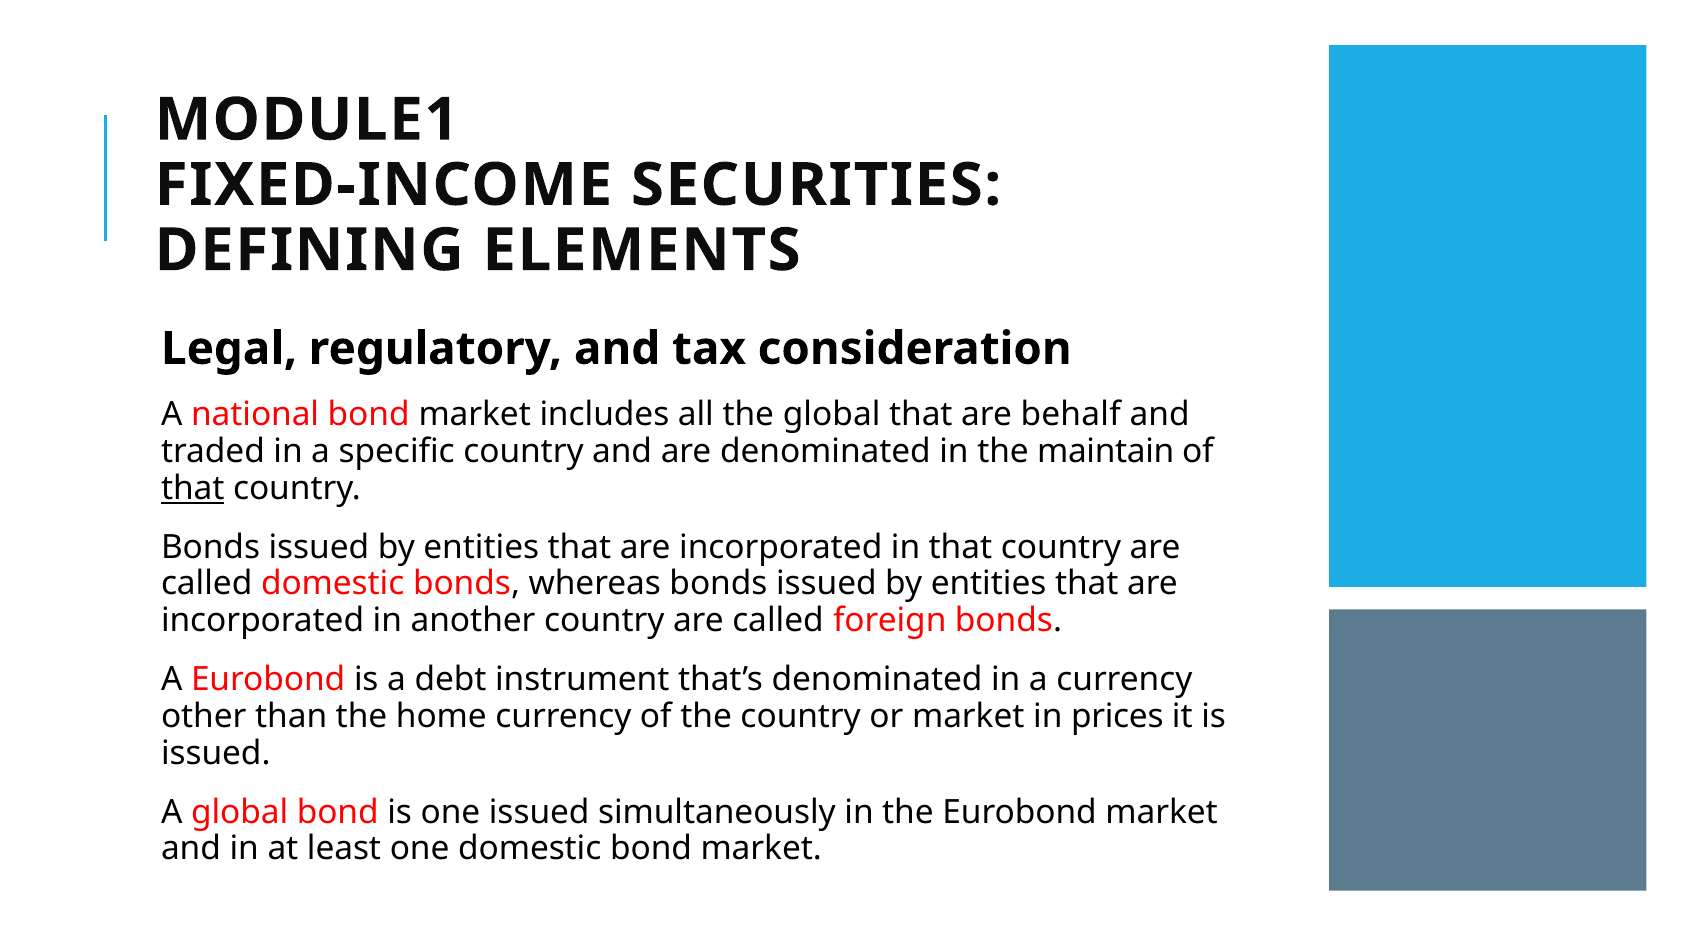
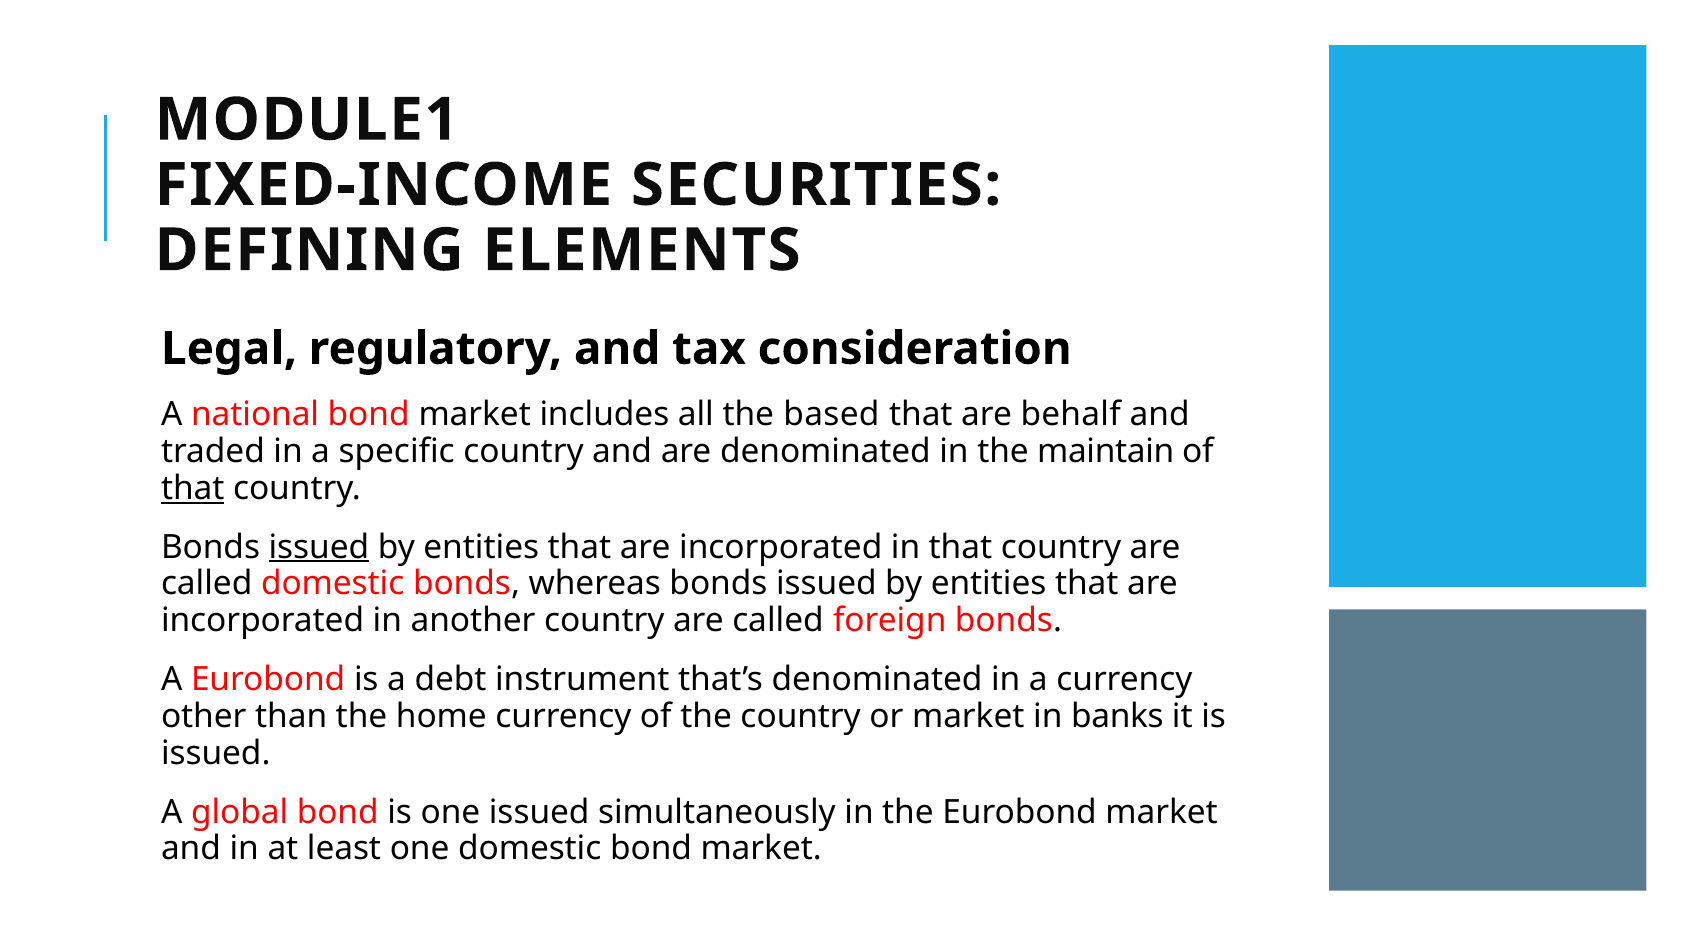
the global: global -> based (831, 415)
issued underline: none -> present (319, 547)
prices: prices -> banks (1117, 716)
